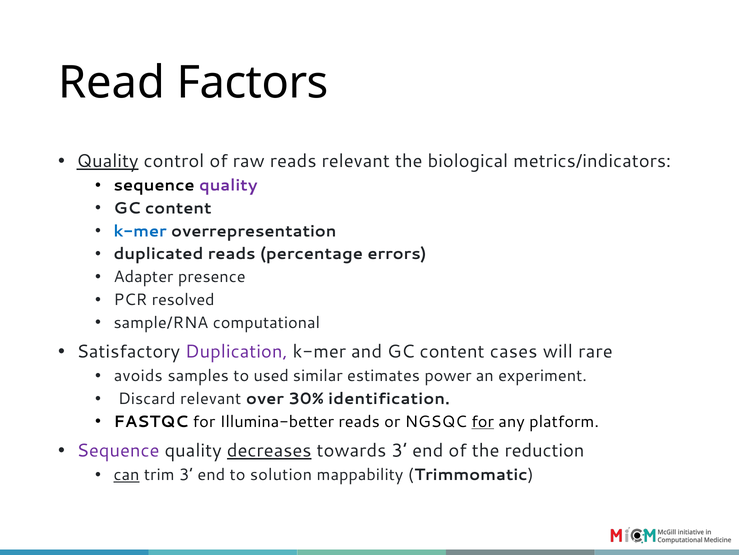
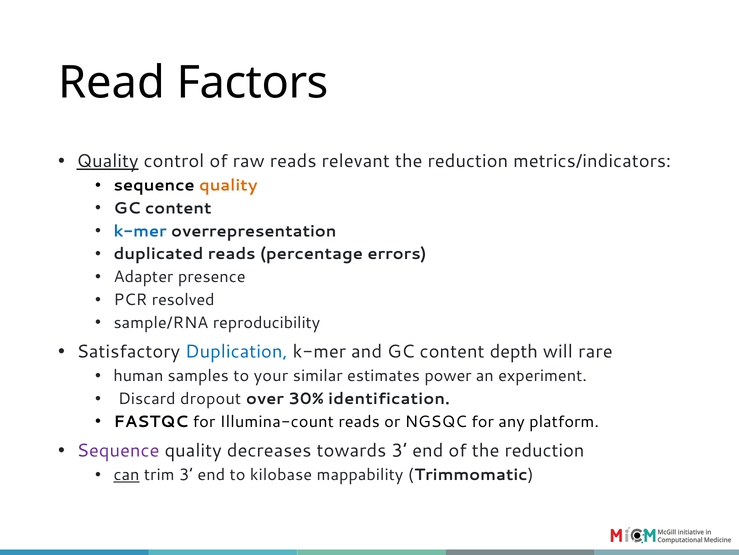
biological: biological -> reduction (468, 161)
quality colour: purple -> orange (228, 185)
computational: computational -> reproducibility (266, 322)
Duplication colour: purple -> blue (236, 351)
cases: cases -> depth (514, 351)
avoids: avoids -> human (138, 375)
used: used -> your (271, 375)
Discard relevant: relevant -> dropout (211, 398)
Illumina-better: Illumina-better -> Illumina-count (277, 421)
for underline: present -> none (483, 421)
decreases underline: present -> none (269, 450)
solution: solution -> kilobase (281, 474)
